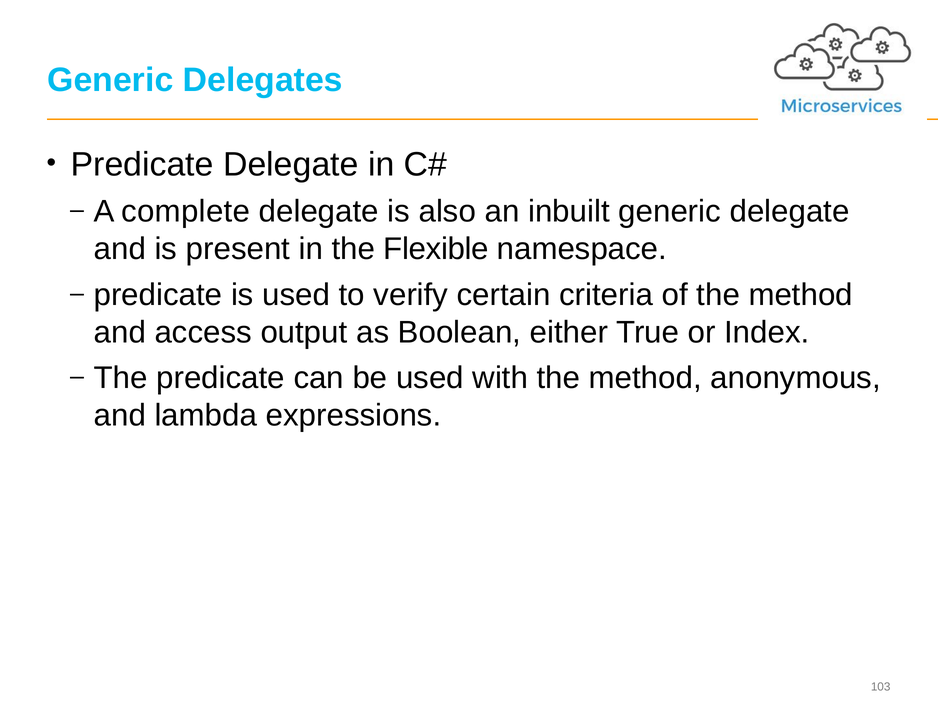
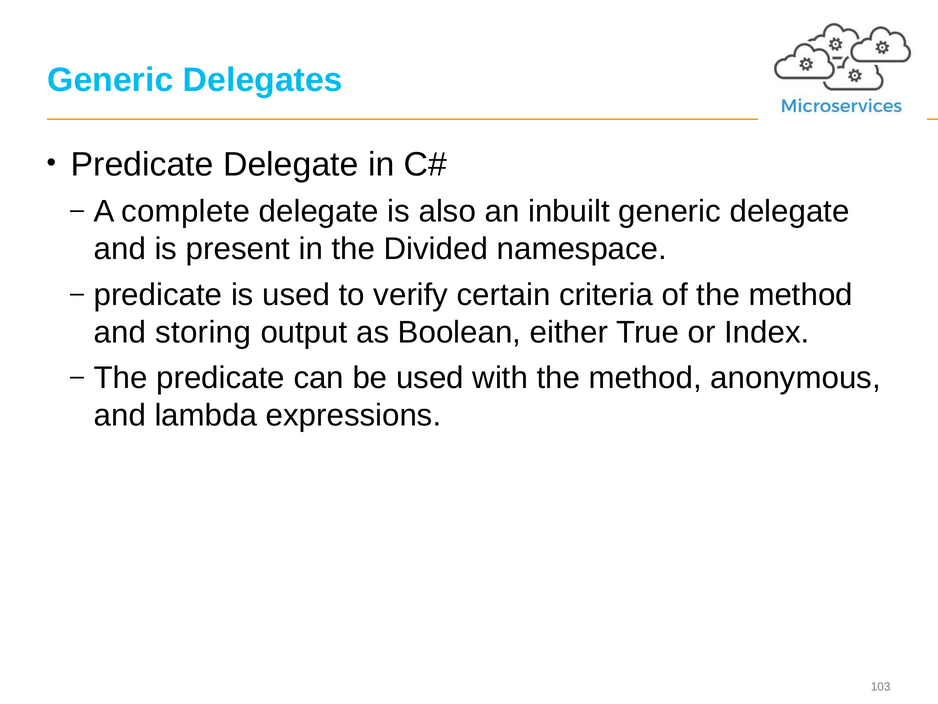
Flexible: Flexible -> Divided (436, 249)
access: access -> storing (203, 332)
